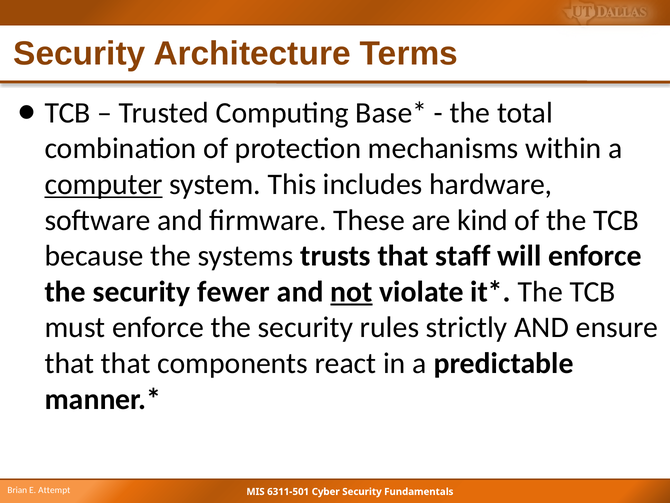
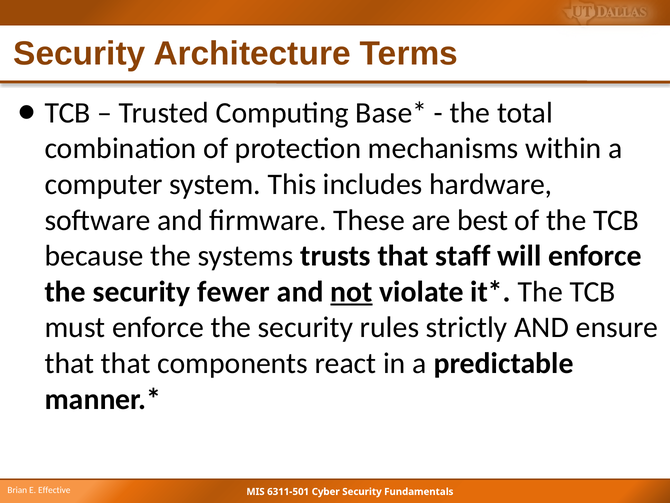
computer underline: present -> none (104, 184)
kind: kind -> best (483, 220)
Attempt: Attempt -> Effective (54, 490)
